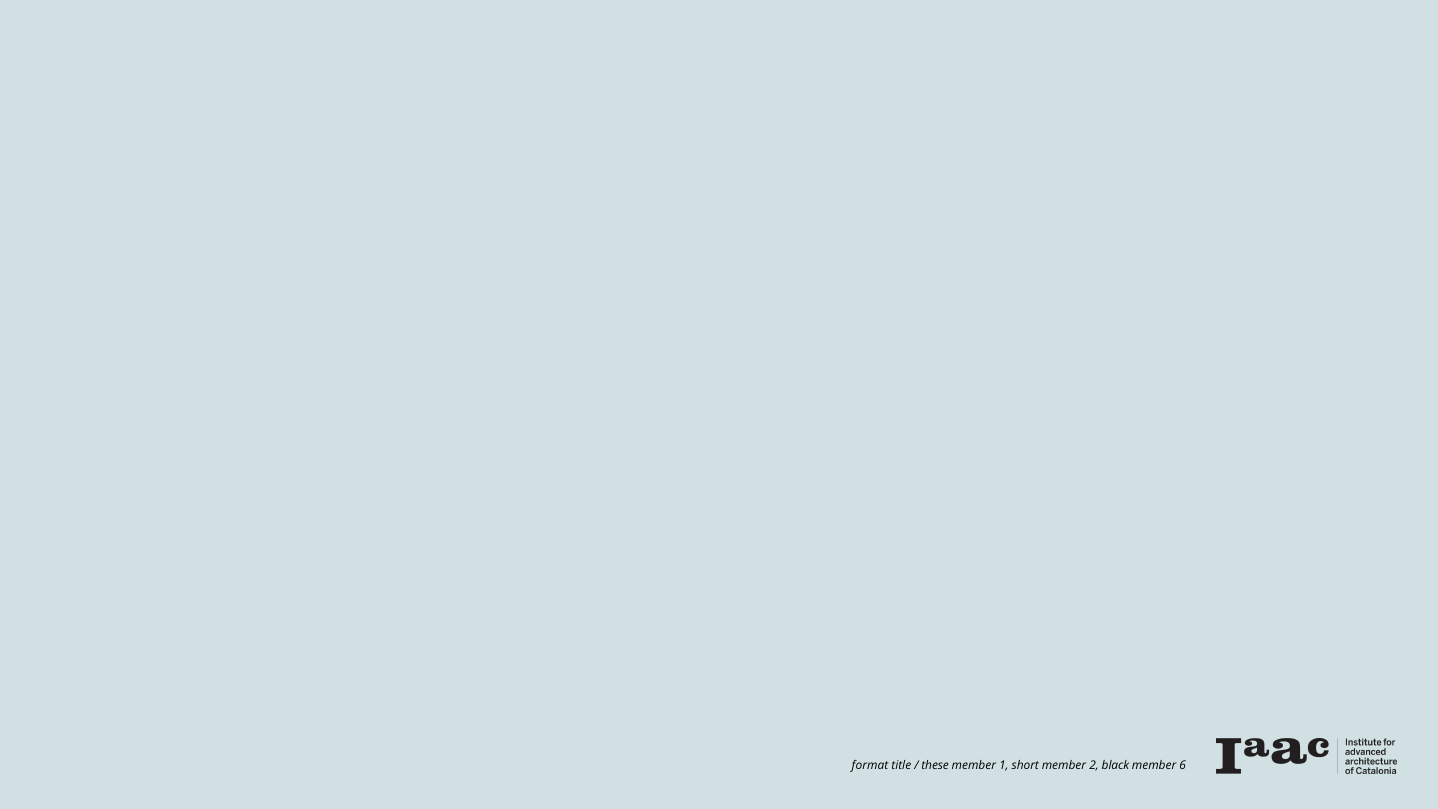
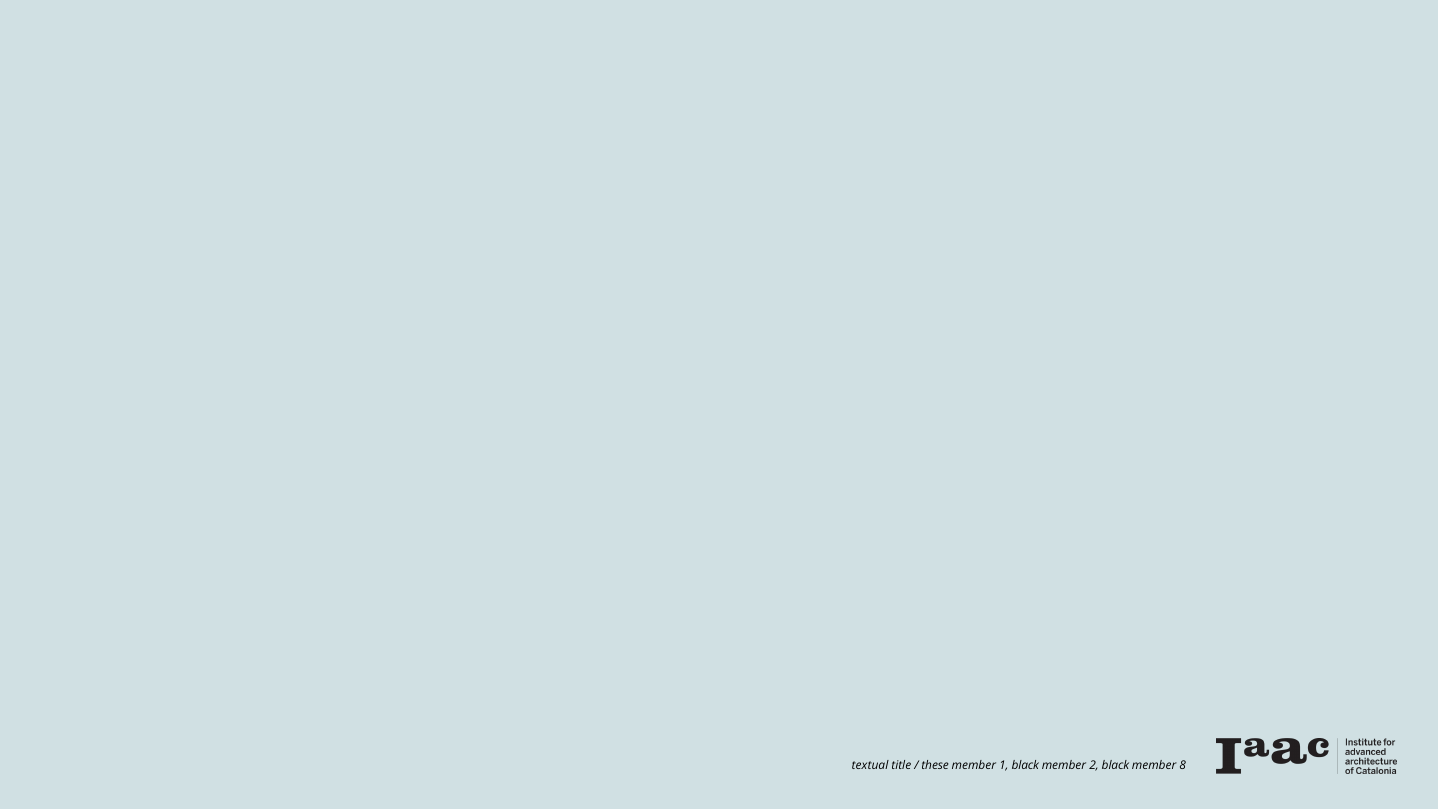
format: format -> textual (870, 765)
1 short: short -> black (1025, 765)
6: 6 -> 8 (1183, 765)
